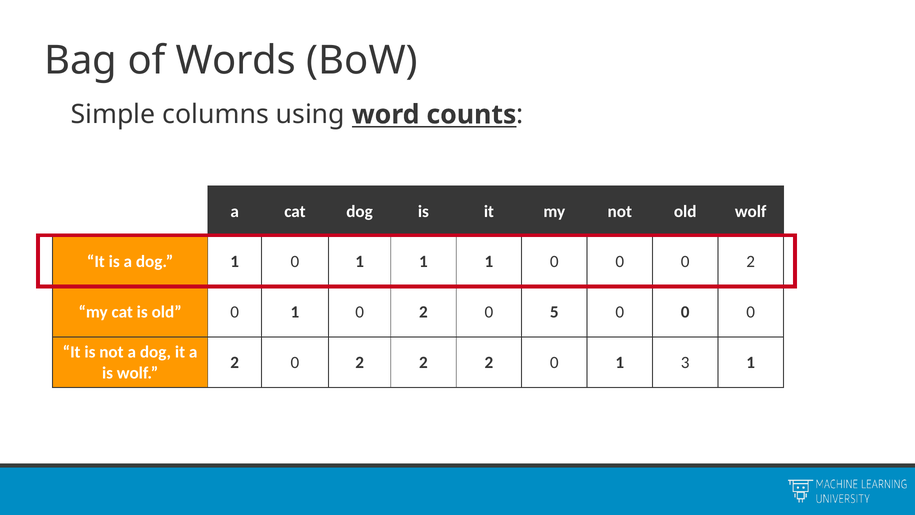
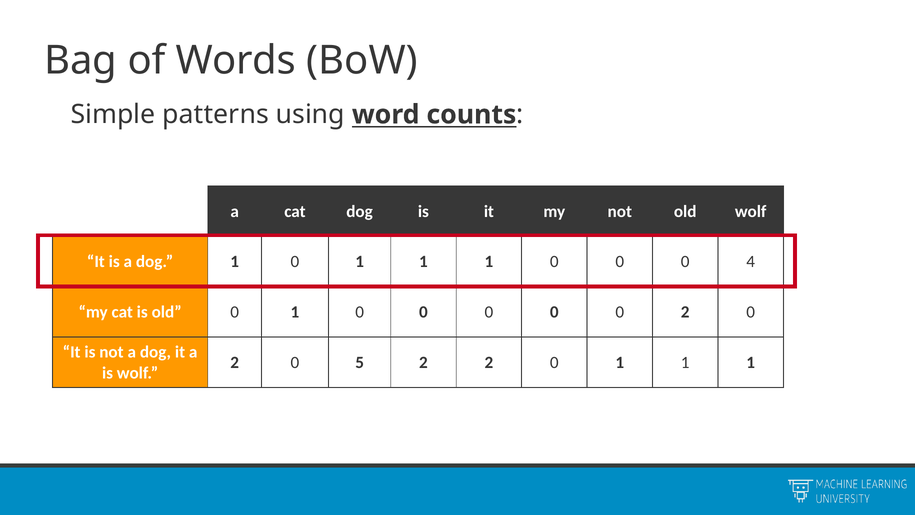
columns: columns -> patterns (216, 115)
0 0 2: 2 -> 4 (751, 262)
0 1 0 2: 2 -> 0 (423, 312)
5: 5 -> 0 (554, 312)
0: 0 -> 2 (685, 312)
2 0 2: 2 -> 5 (360, 362)
2 0 1 3: 3 -> 1 (685, 362)
